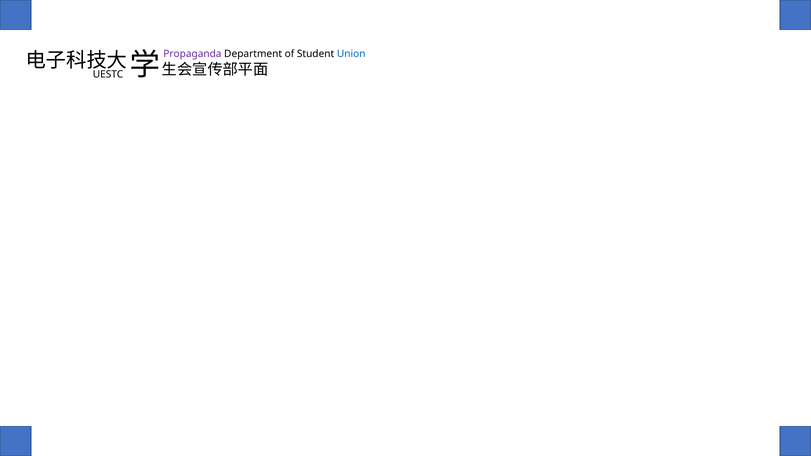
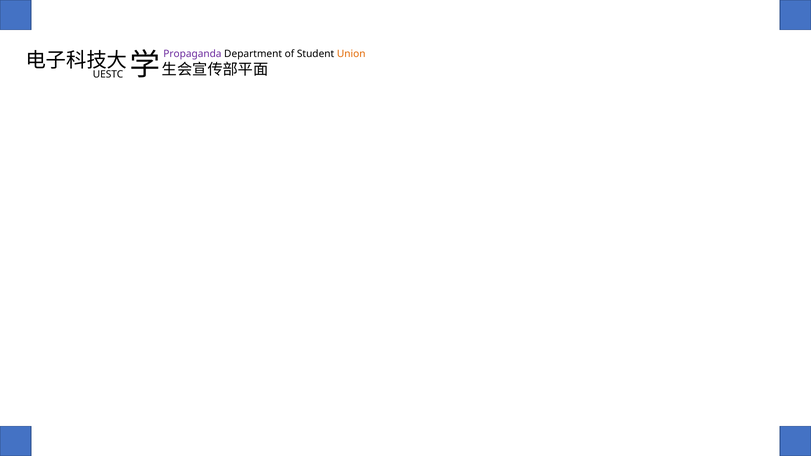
Union colour: blue -> orange (351, 54)
